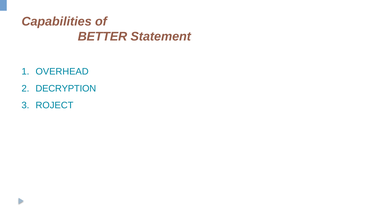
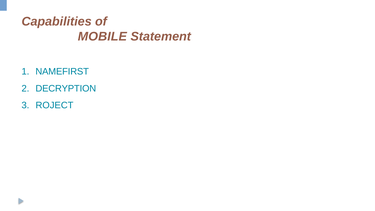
BETTER: BETTER -> MOBILE (102, 36)
OVERHEAD: OVERHEAD -> NAMEFIRST (62, 72)
